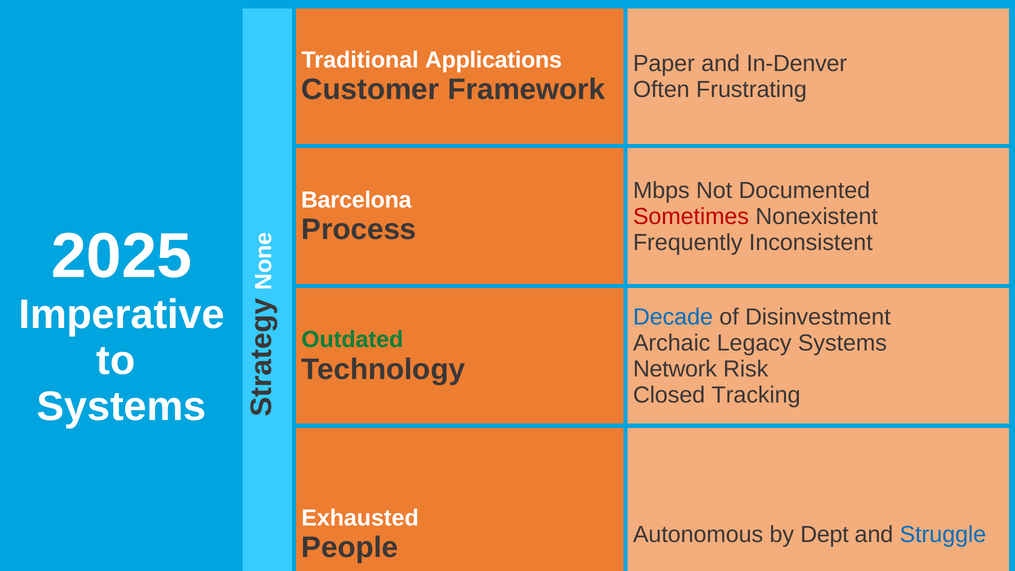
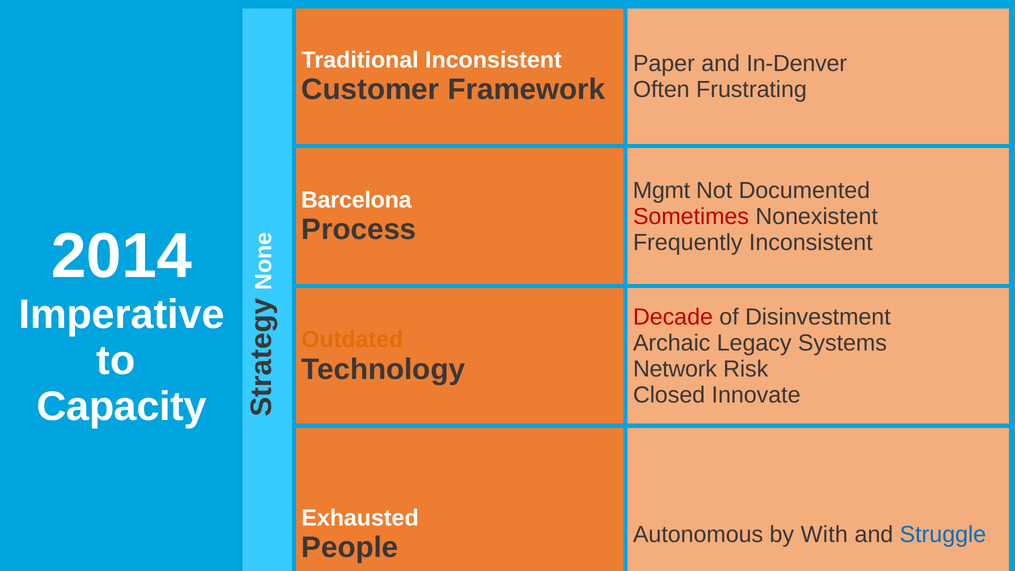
Traditional Applications: Applications -> Inconsistent (493, 60)
Mbps: Mbps -> Mgmt (661, 190)
2025: 2025 -> 2014 (122, 256)
Decade colour: blue -> red (673, 317)
Outdated colour: green -> orange (352, 340)
Tracking: Tracking -> Innovate (756, 395)
Systems: Systems -> Capacity (122, 407)
Dept: Dept -> With (824, 534)
